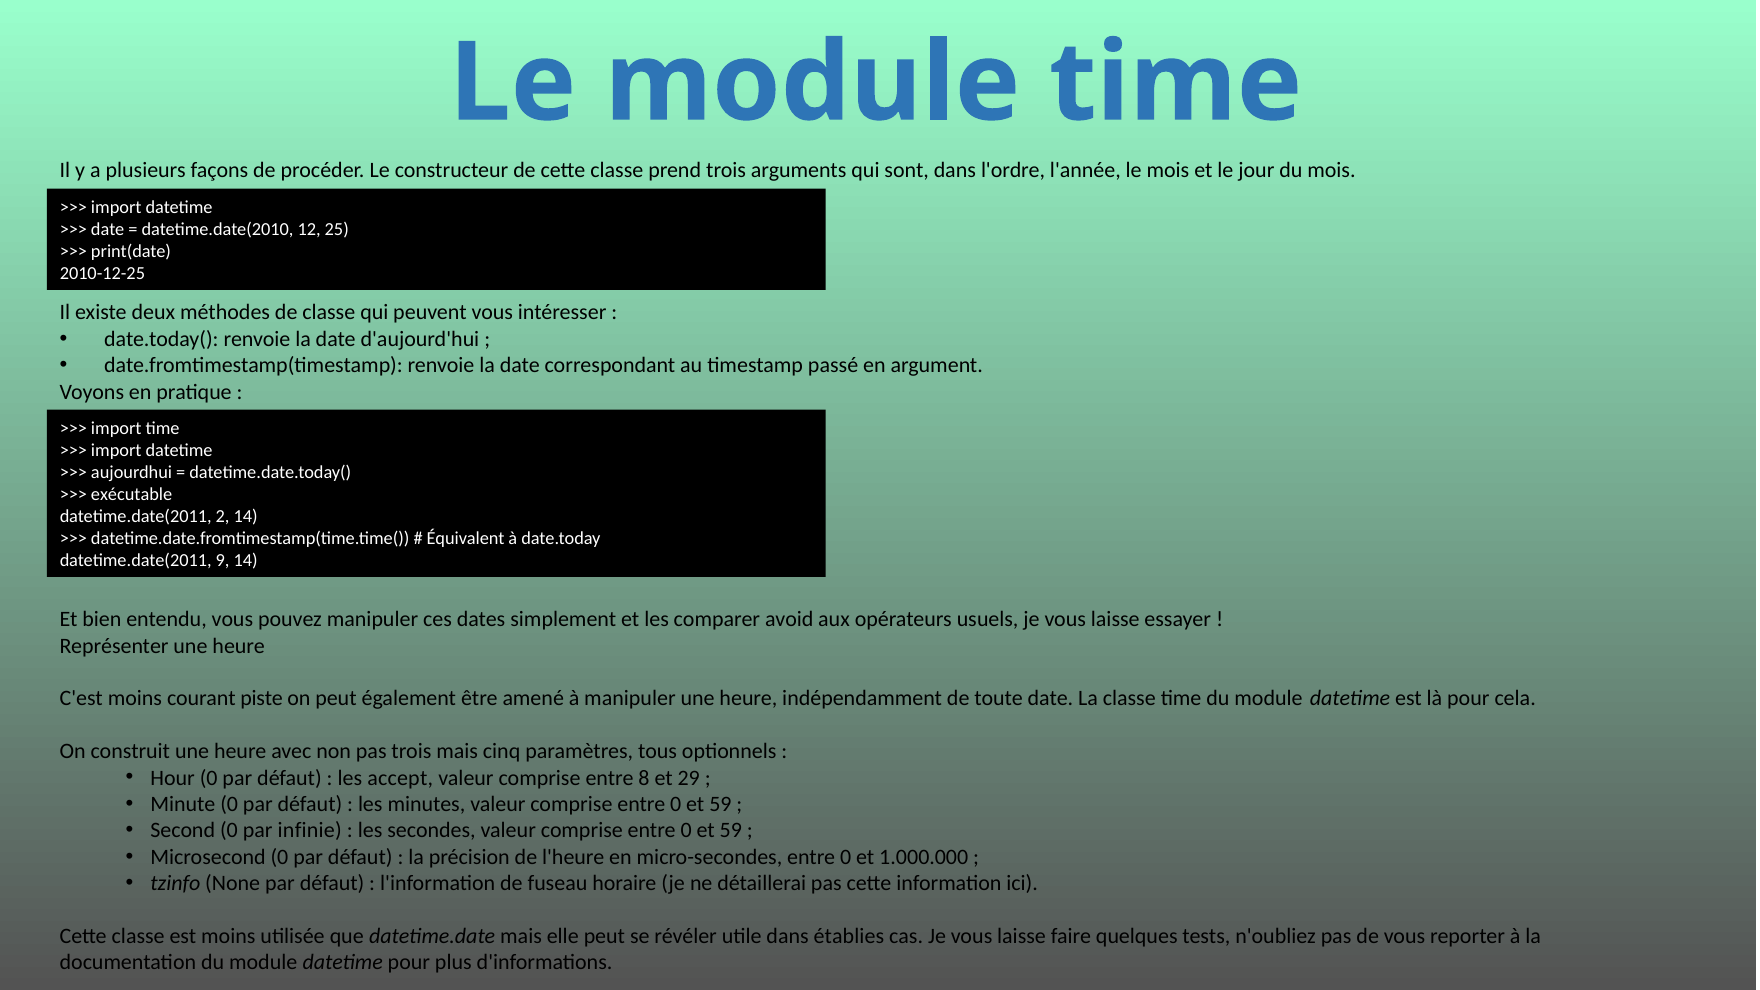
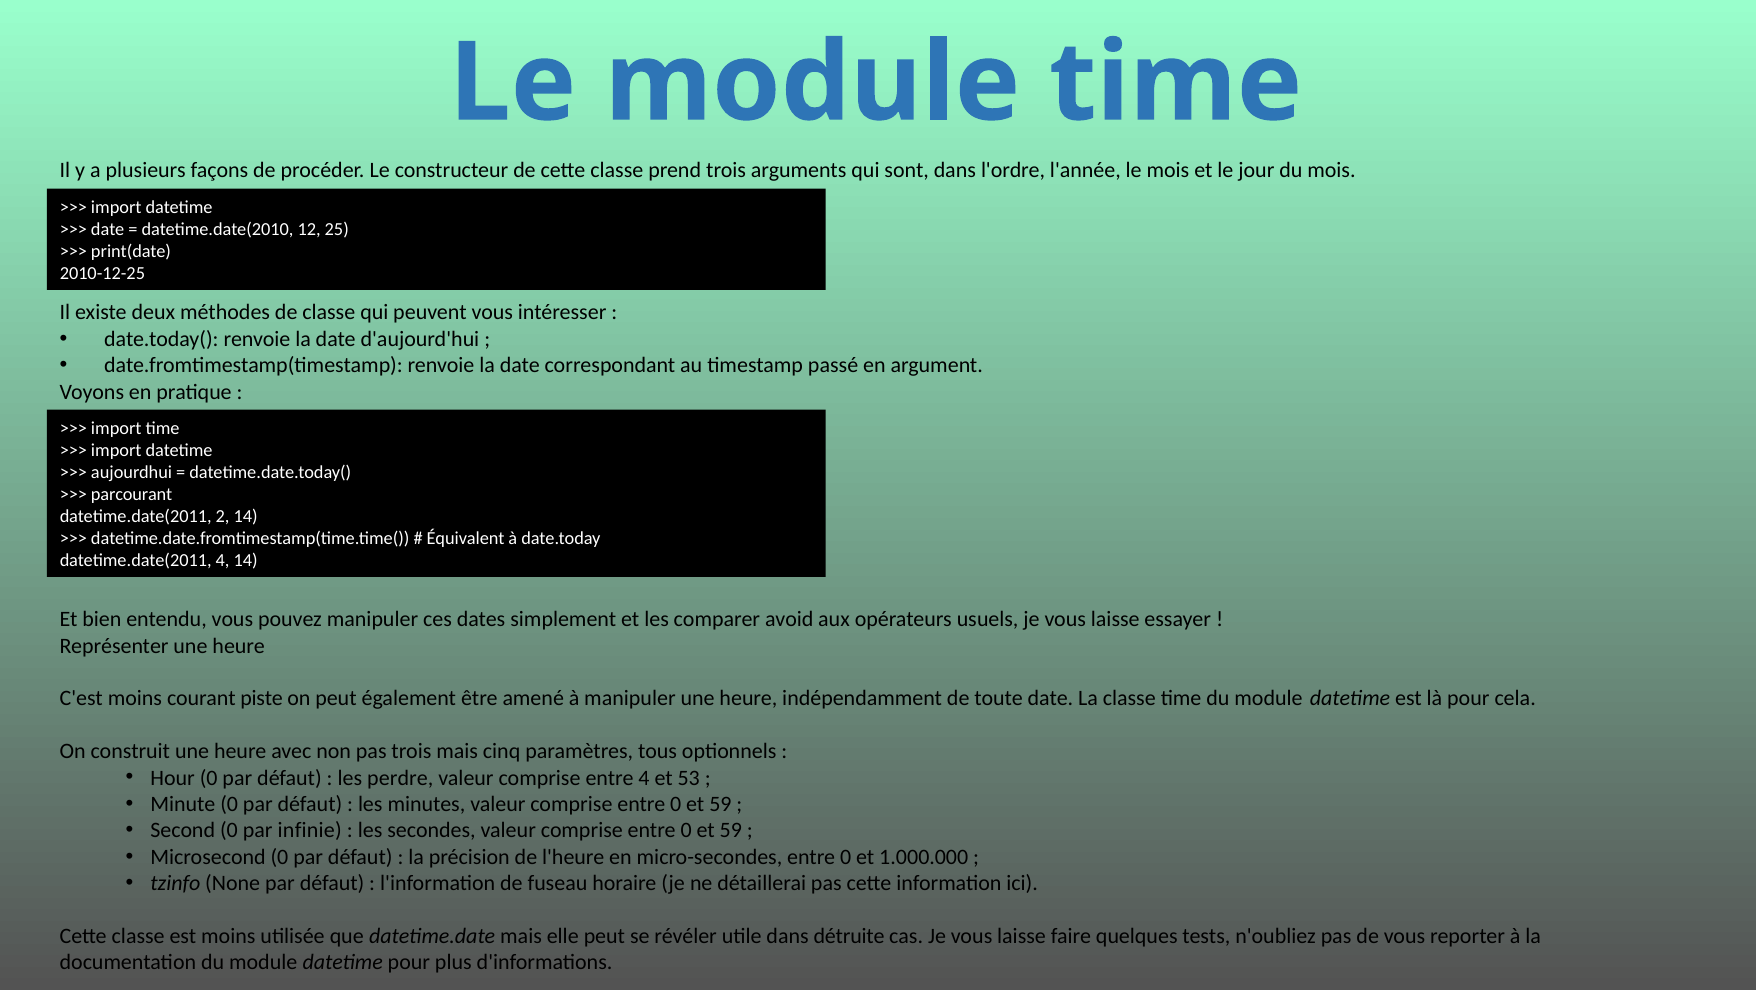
exécutable: exécutable -> parcourant (132, 495)
datetime.date(2011 9: 9 -> 4 (222, 561)
accept: accept -> perdre (400, 778)
entre 8: 8 -> 4 (644, 778)
29: 29 -> 53 (689, 778)
établies: établies -> détruite (849, 936)
